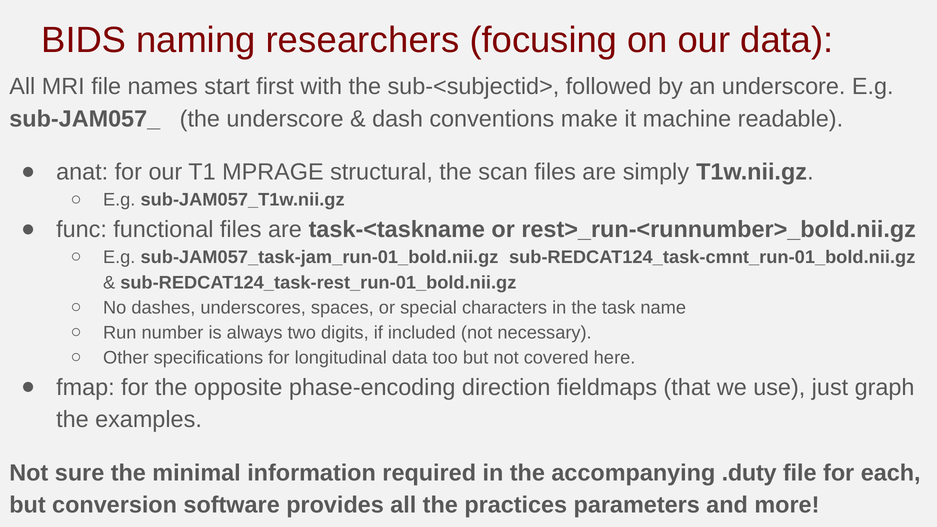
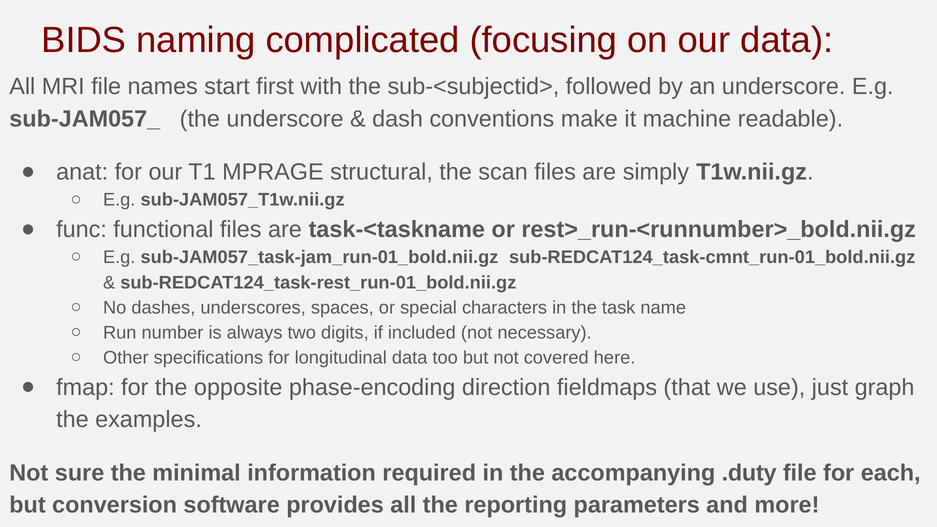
researchers: researchers -> complicated (363, 40)
practices: practices -> reporting (516, 505)
